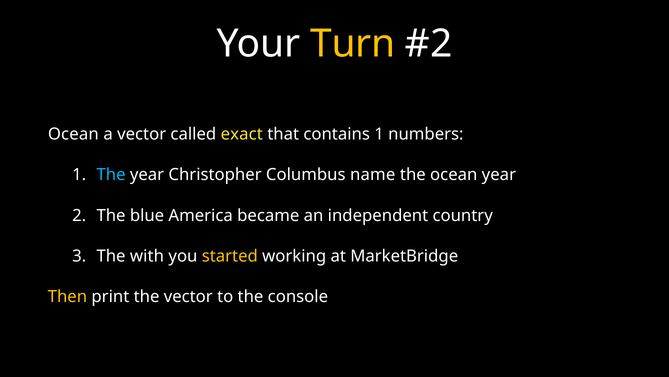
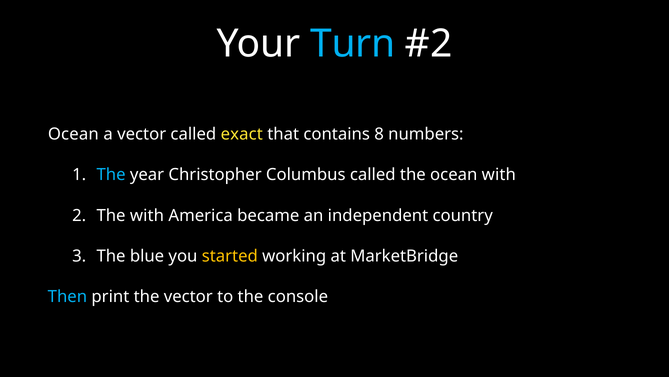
Turn colour: yellow -> light blue (353, 44)
contains 1: 1 -> 8 (379, 134)
Columbus name: name -> called (373, 174)
ocean year: year -> with (499, 174)
The blue: blue -> with (147, 215)
with: with -> blue (147, 256)
Then colour: yellow -> light blue (67, 296)
